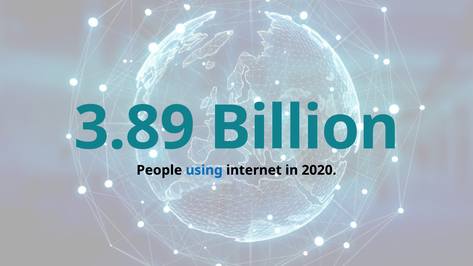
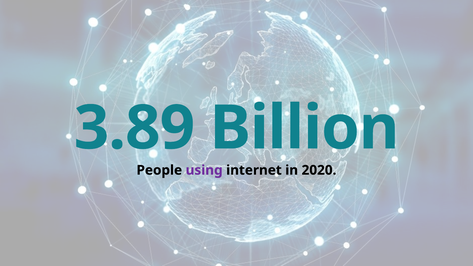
using colour: blue -> purple (204, 170)
